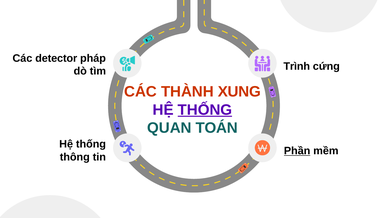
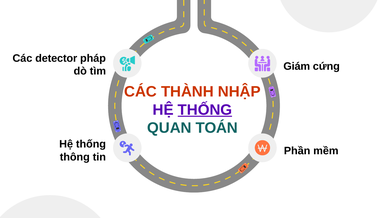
Trình: Trình -> Giám (297, 66)
XUNG: XUNG -> NHẬP (239, 92)
Phần underline: present -> none (297, 151)
